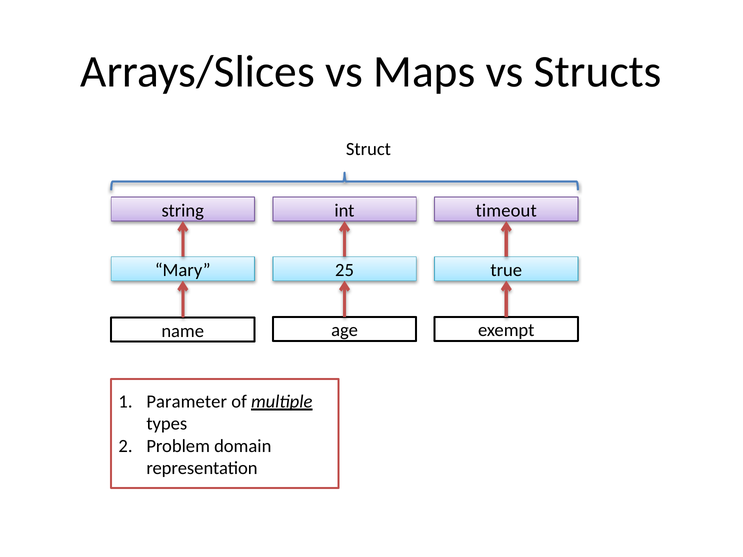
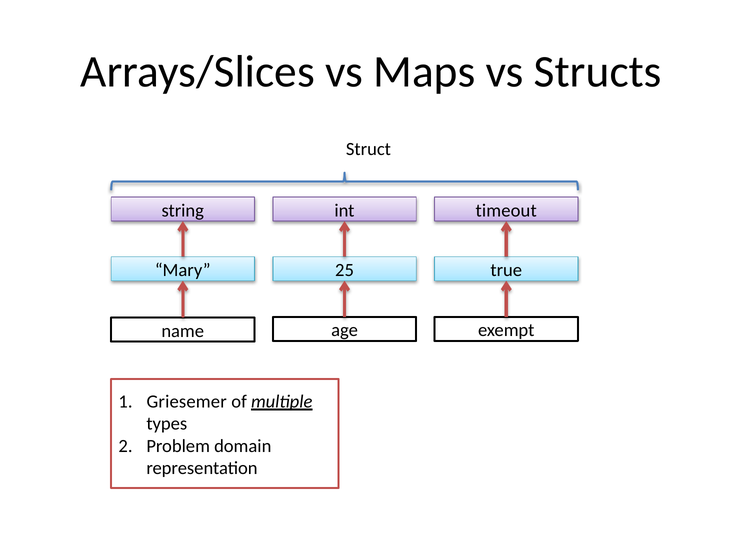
Parameter: Parameter -> Griesemer (187, 402)
